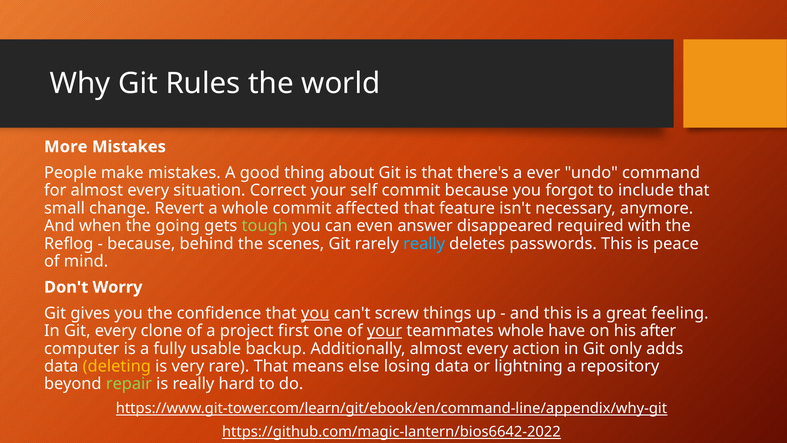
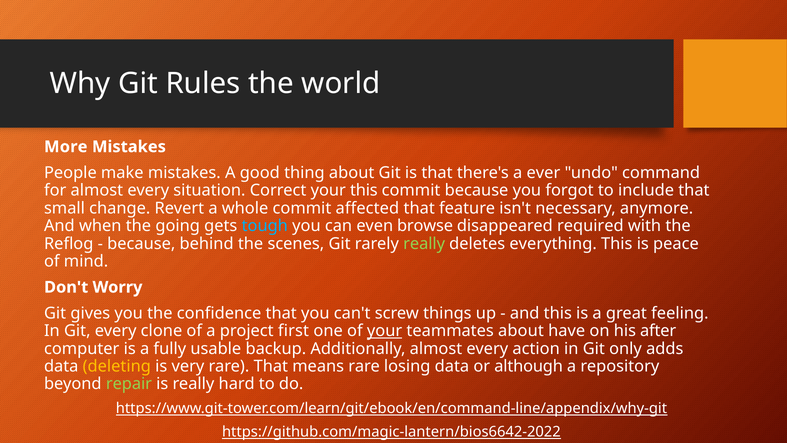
your self: self -> this (364, 190)
tough colour: light green -> light blue (265, 226)
answer: answer -> browse (425, 226)
really colour: light blue -> light green (424, 243)
passwords: passwords -> everything (553, 243)
you underline: present -> none (315, 313)
teammates whole: whole -> about (521, 331)
means else: else -> rare (364, 366)
lightning: lightning -> although (529, 366)
